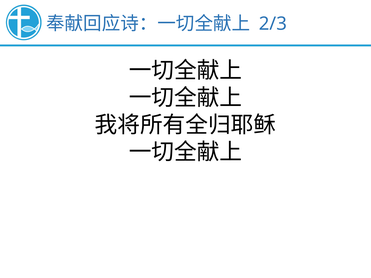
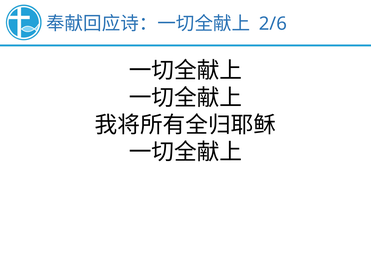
2/3: 2/3 -> 2/6 (273, 24)
